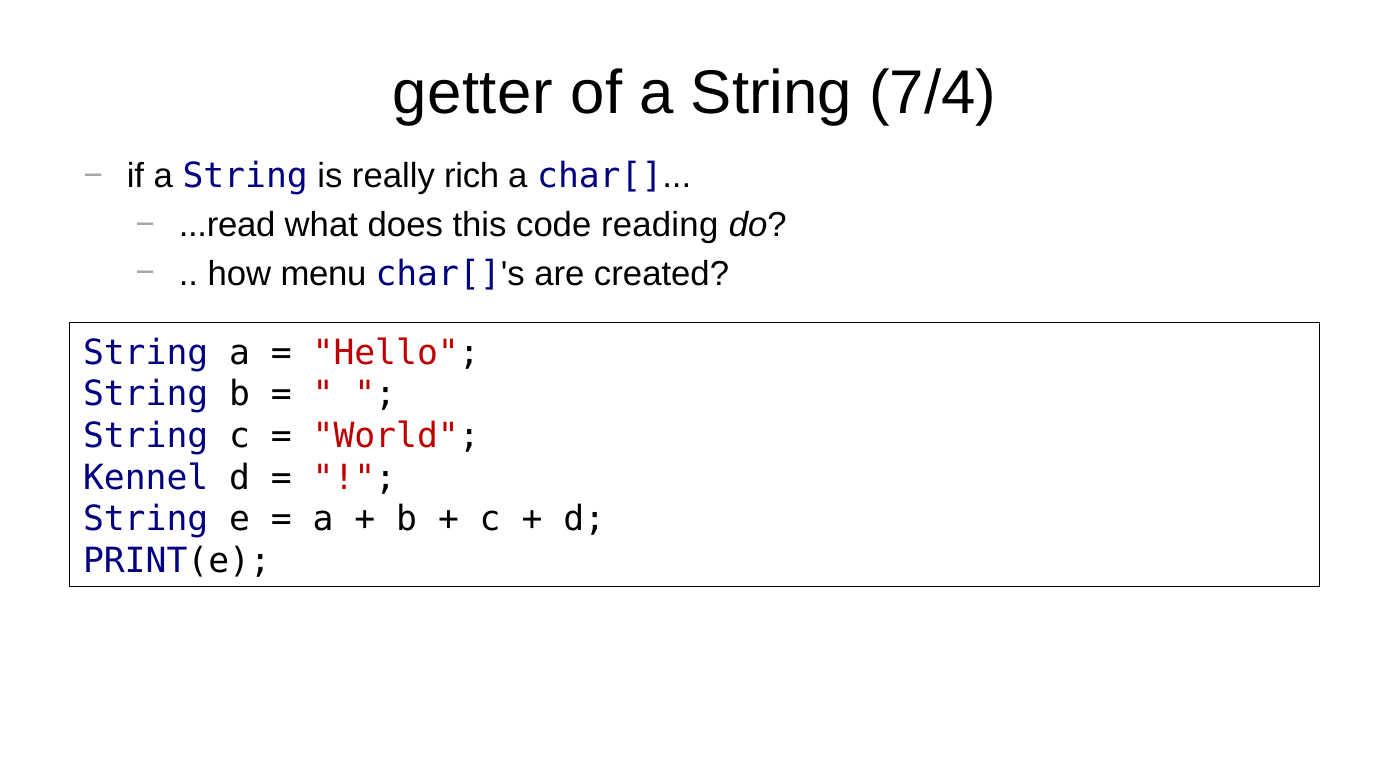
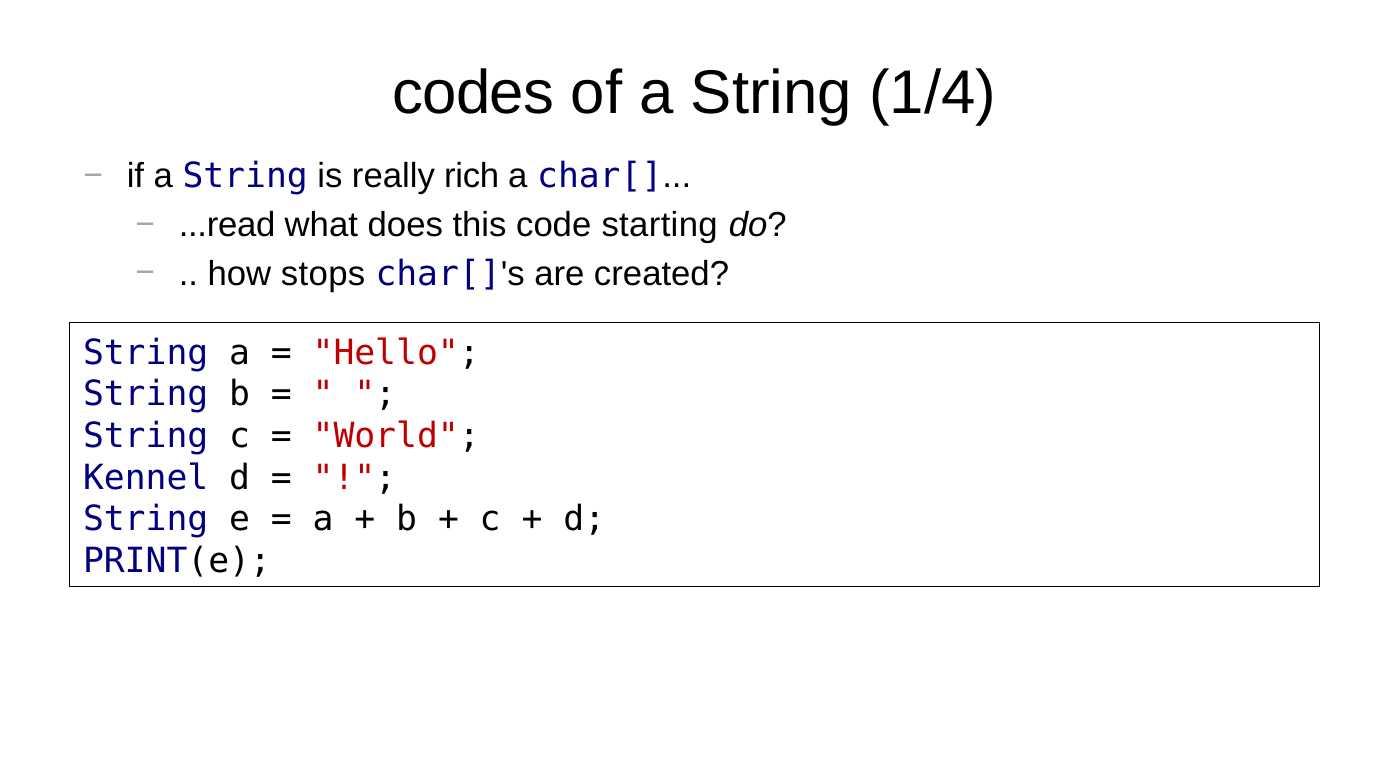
getter: getter -> codes (473, 94)
7/4: 7/4 -> 1/4 (933, 94)
reading: reading -> starting (660, 225)
menu: menu -> stops (323, 274)
